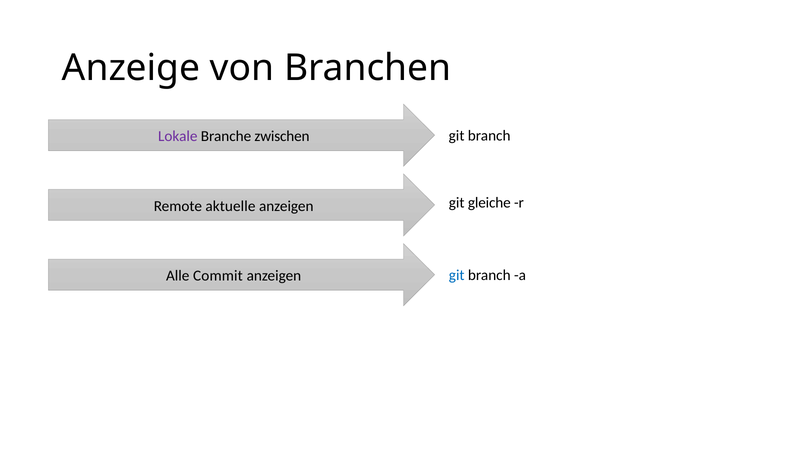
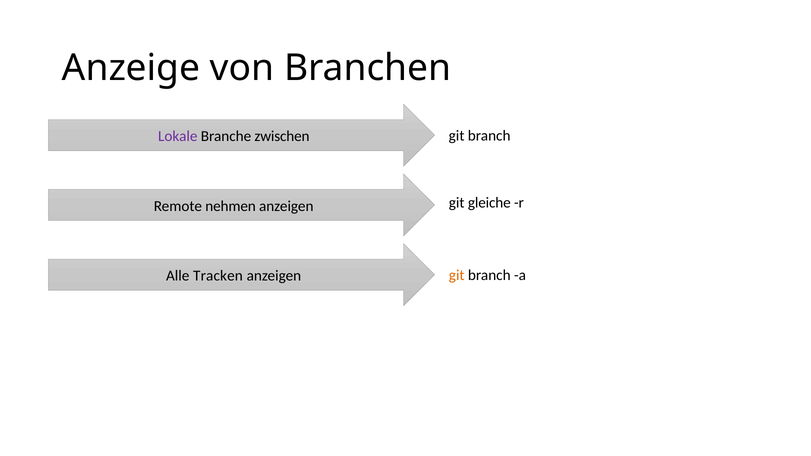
aktuelle: aktuelle -> nehmen (231, 206)
Commit: Commit -> Tracken (218, 276)
git colour: blue -> orange (457, 275)
